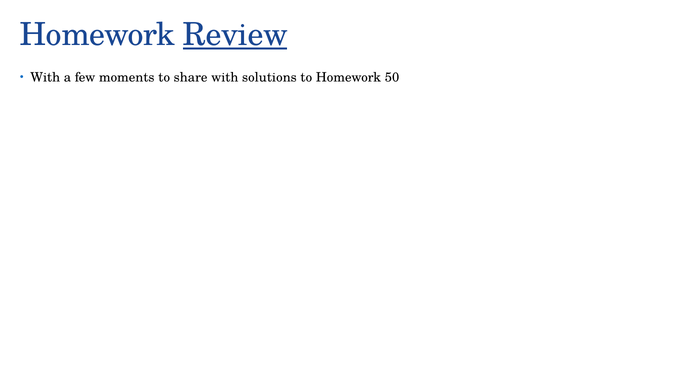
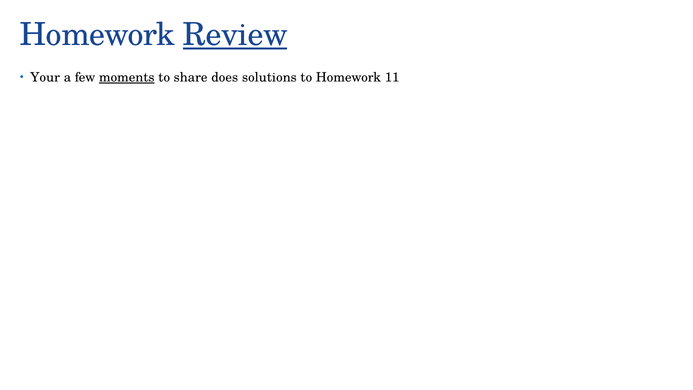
With: With -> Your (45, 77)
moments underline: none -> present (127, 77)
share with: with -> does (225, 77)
50: 50 -> 11 (392, 77)
